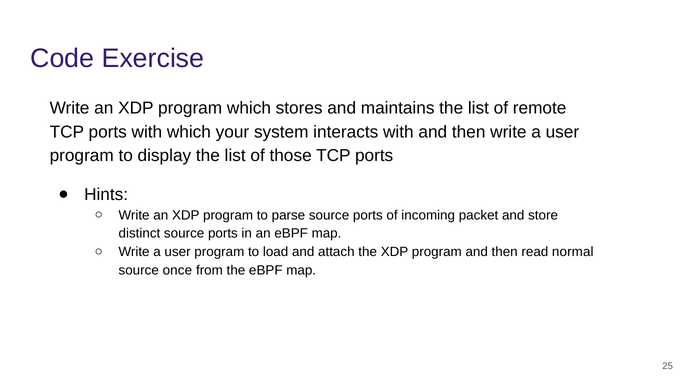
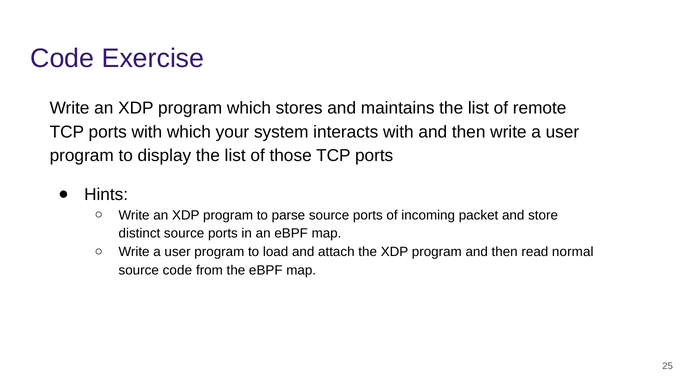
source once: once -> code (177, 271)
